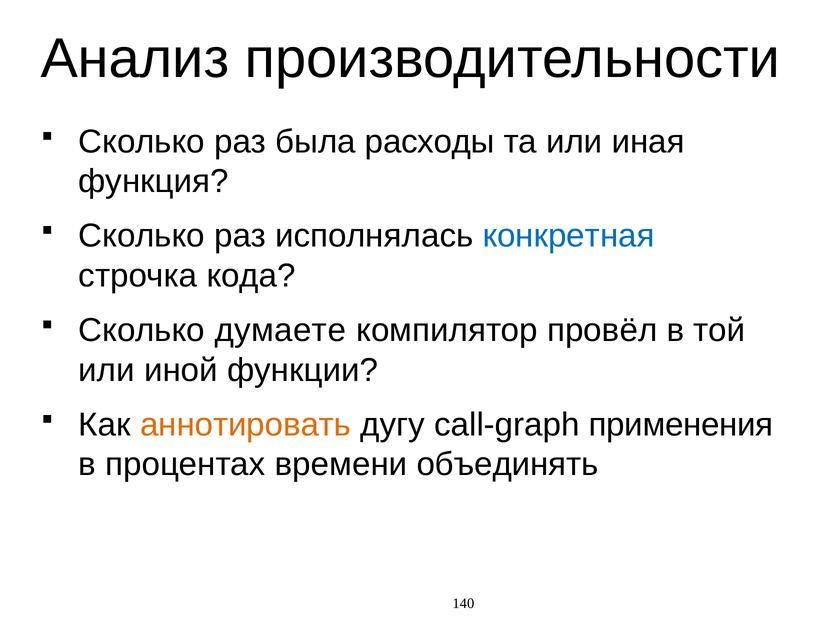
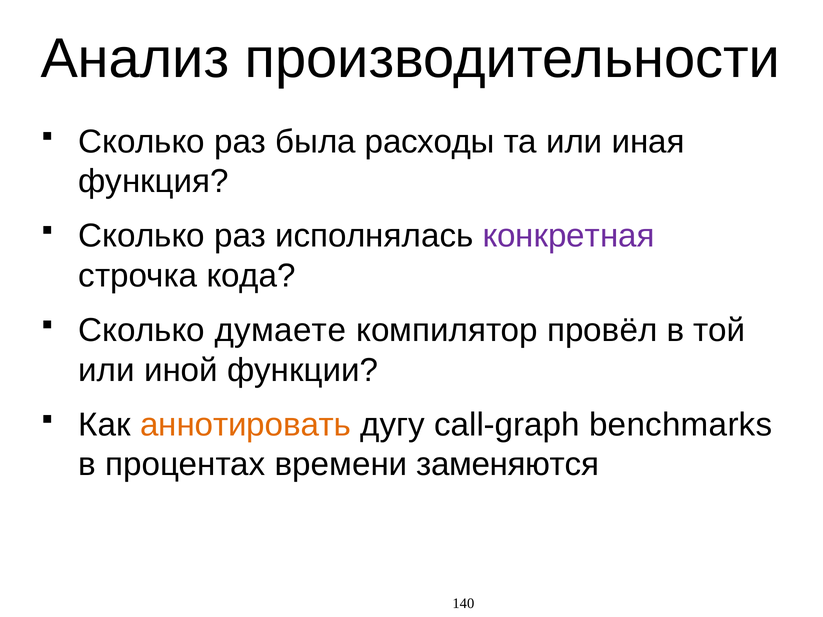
конкретная colour: blue -> purple (569, 236)
применения: применения -> benchmarks (681, 425)
объединять: объединять -> заменяются (508, 465)
